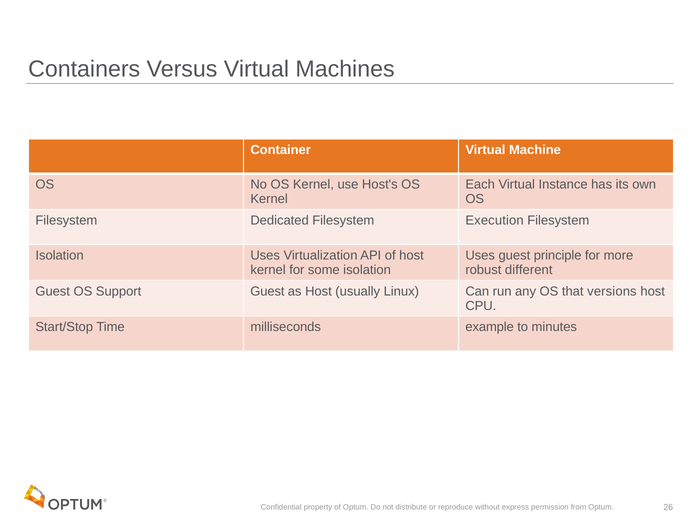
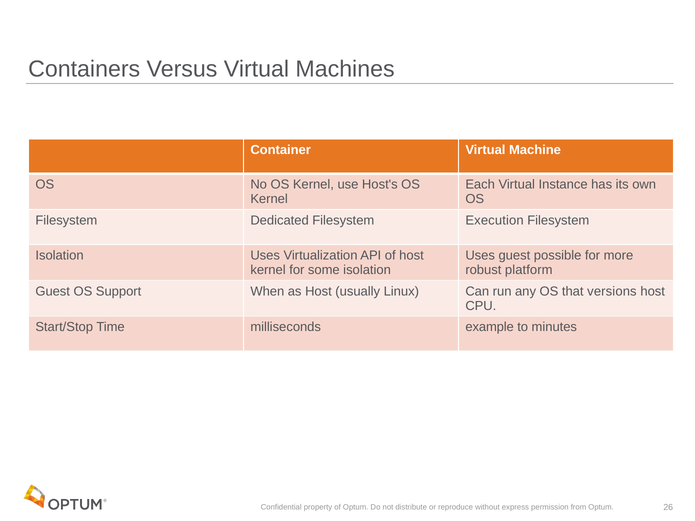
principle: principle -> possible (558, 255)
different: different -> platform (529, 270)
Support Guest: Guest -> When (267, 291)
